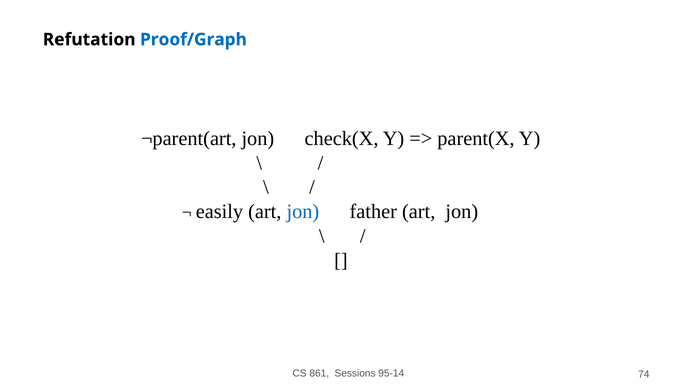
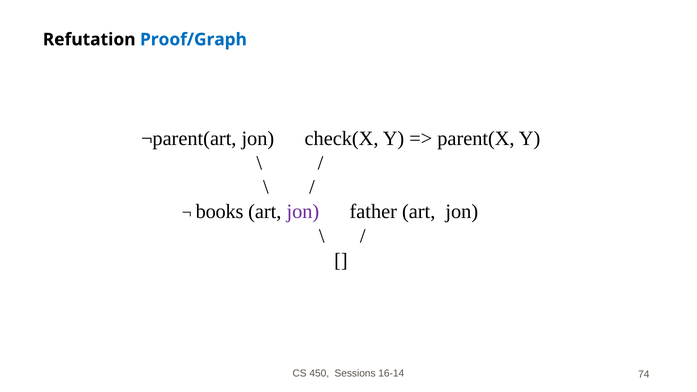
easily: easily -> books (220, 212)
jon colour: blue -> purple (303, 212)
861: 861 -> 450 (319, 373)
95-14: 95-14 -> 16-14 (391, 373)
